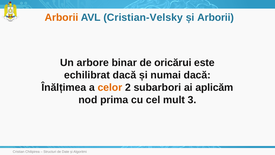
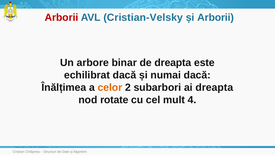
Arborii colour: orange -> red (61, 17)
de oricărui: oricărui -> dreapta (173, 63)
ai aplicăm: aplicăm -> dreapta (214, 87)
prima: prima -> rotate (114, 100)
3: 3 -> 4 (192, 100)
